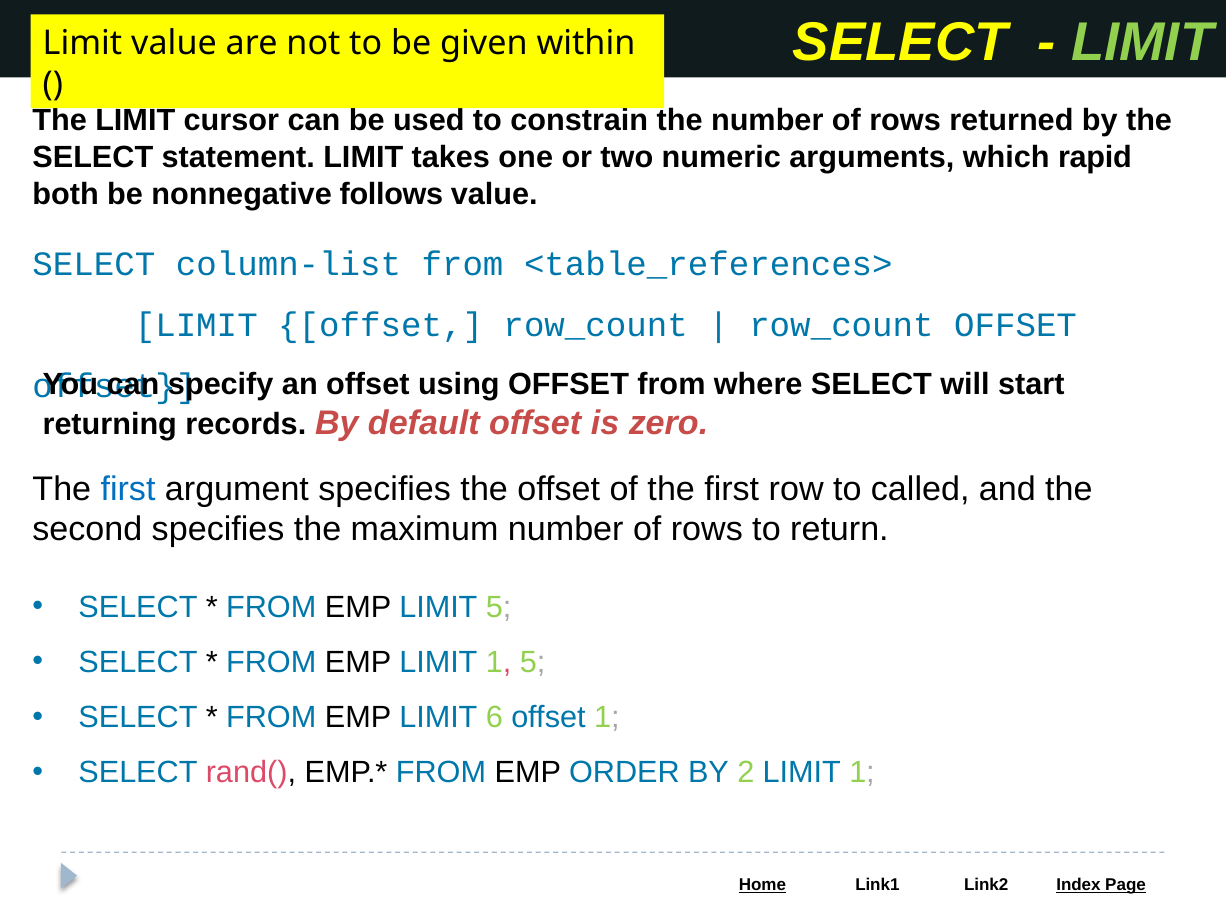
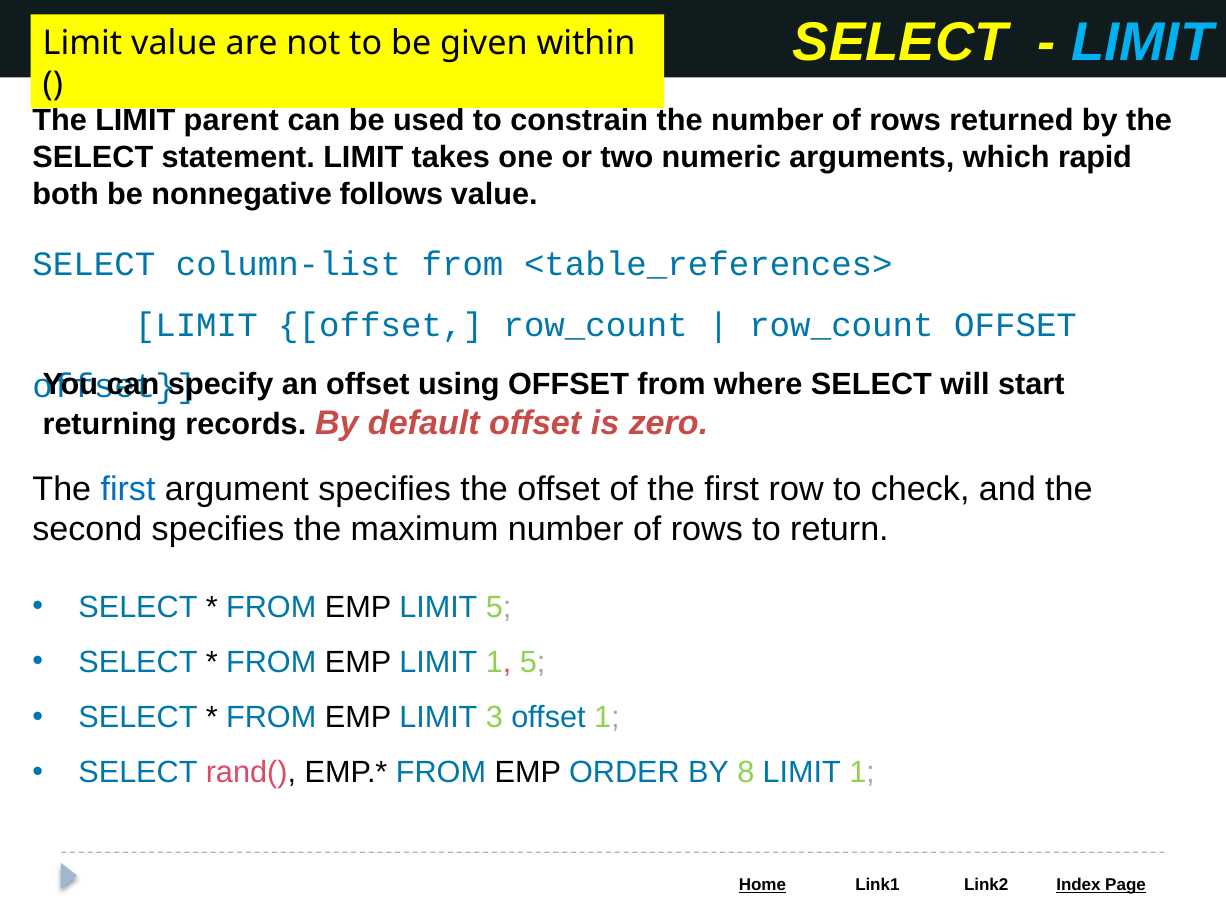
LIMIT colour: light green -> light blue (1142, 43)
cursor: cursor -> parent (231, 121)
called: called -> check (920, 489)
6: 6 -> 3 (494, 717)
2: 2 -> 8 (746, 772)
